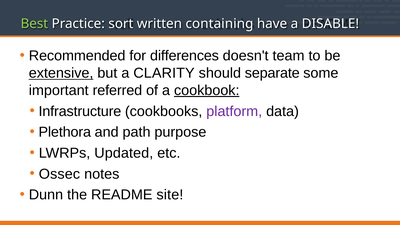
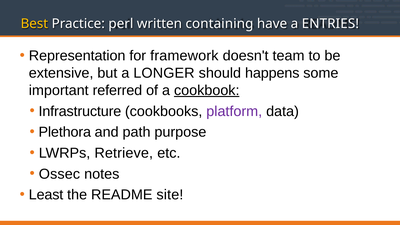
Best colour: light green -> yellow (34, 24)
sort: sort -> perl (121, 24)
DISABLE: DISABLE -> ENTRIES (330, 24)
Recommended: Recommended -> Representation (77, 56)
differences: differences -> framework (184, 56)
extensive underline: present -> none (61, 73)
CLARITY: CLARITY -> LONGER (164, 73)
separate: separate -> happens (272, 73)
Updated: Updated -> Retrieve (124, 153)
Dunn: Dunn -> Least (46, 195)
